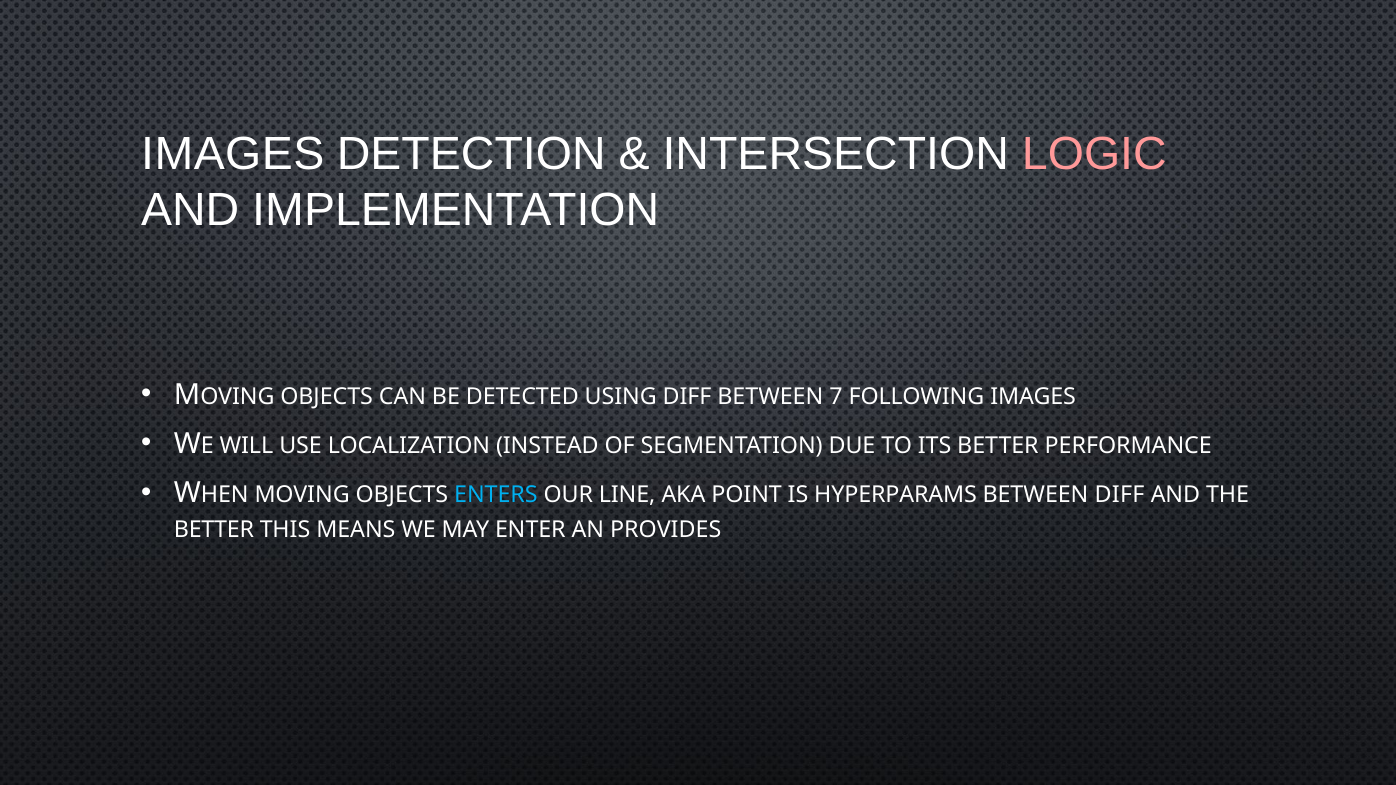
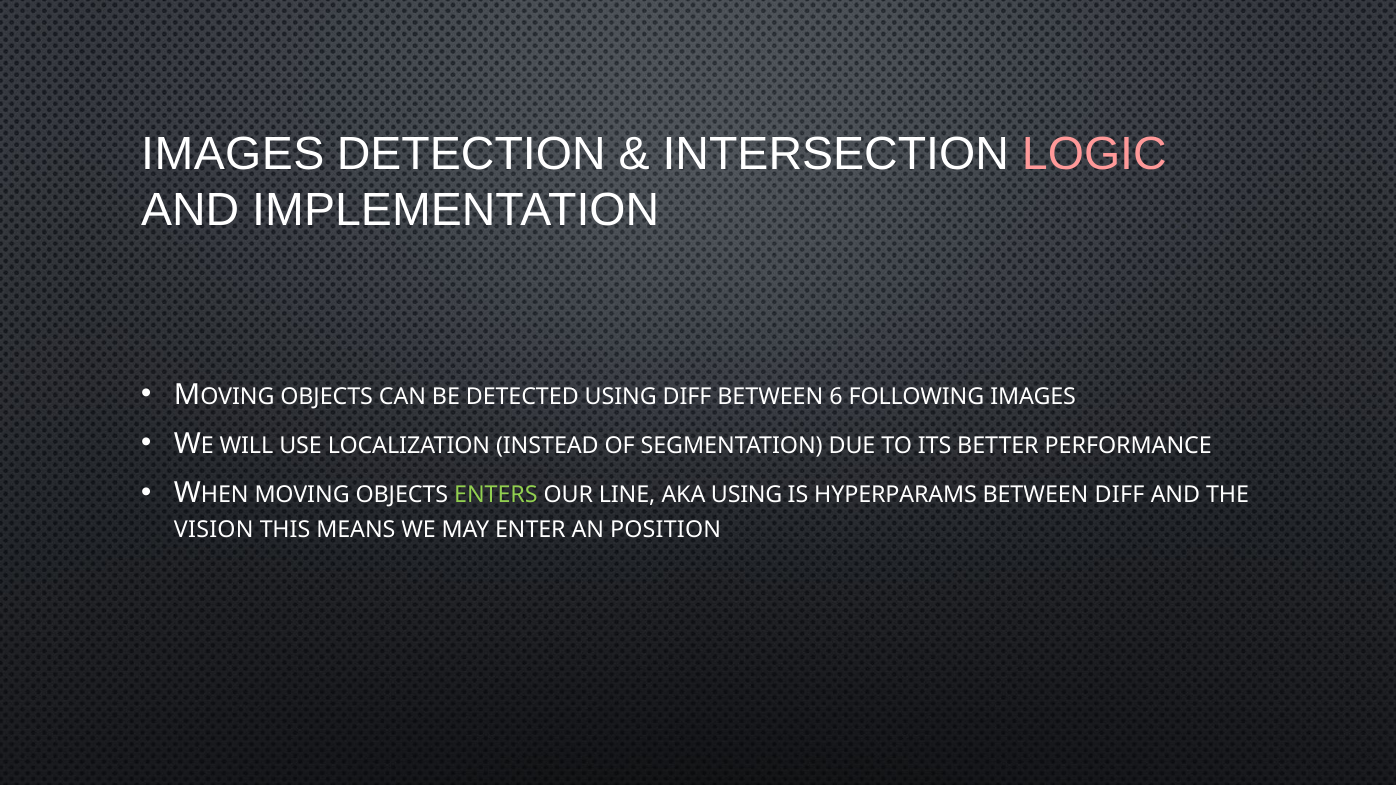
7: 7 -> 6 (836, 397)
ENTERS colour: light blue -> light green (496, 495)
AKA POINT: POINT -> USING (747, 495)
BETTER: BETTER -> VISION (214, 530)
PROVIDES: PROVIDES -> POSITION (666, 530)
